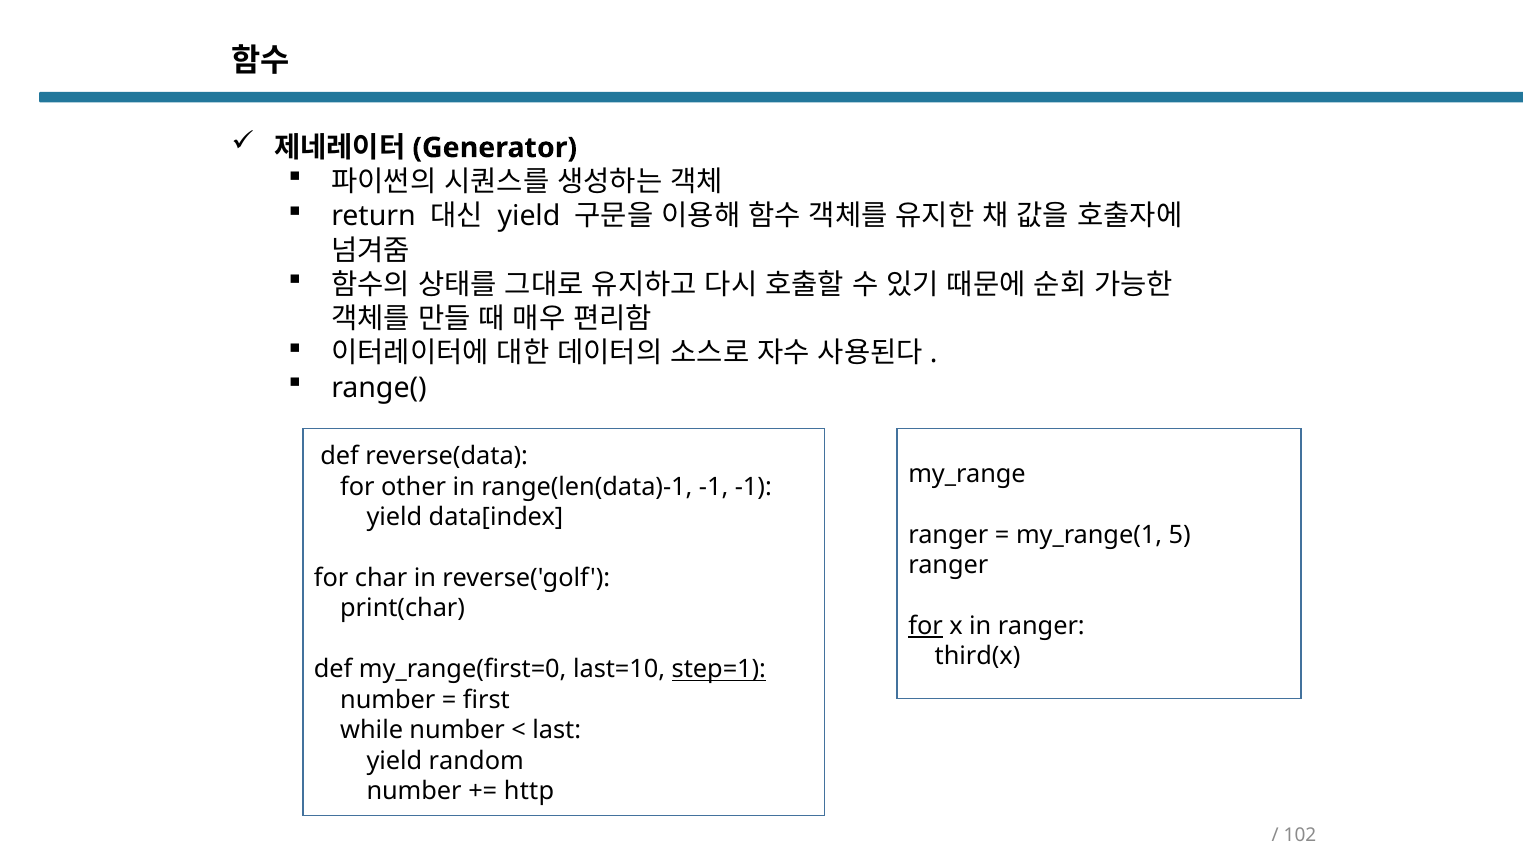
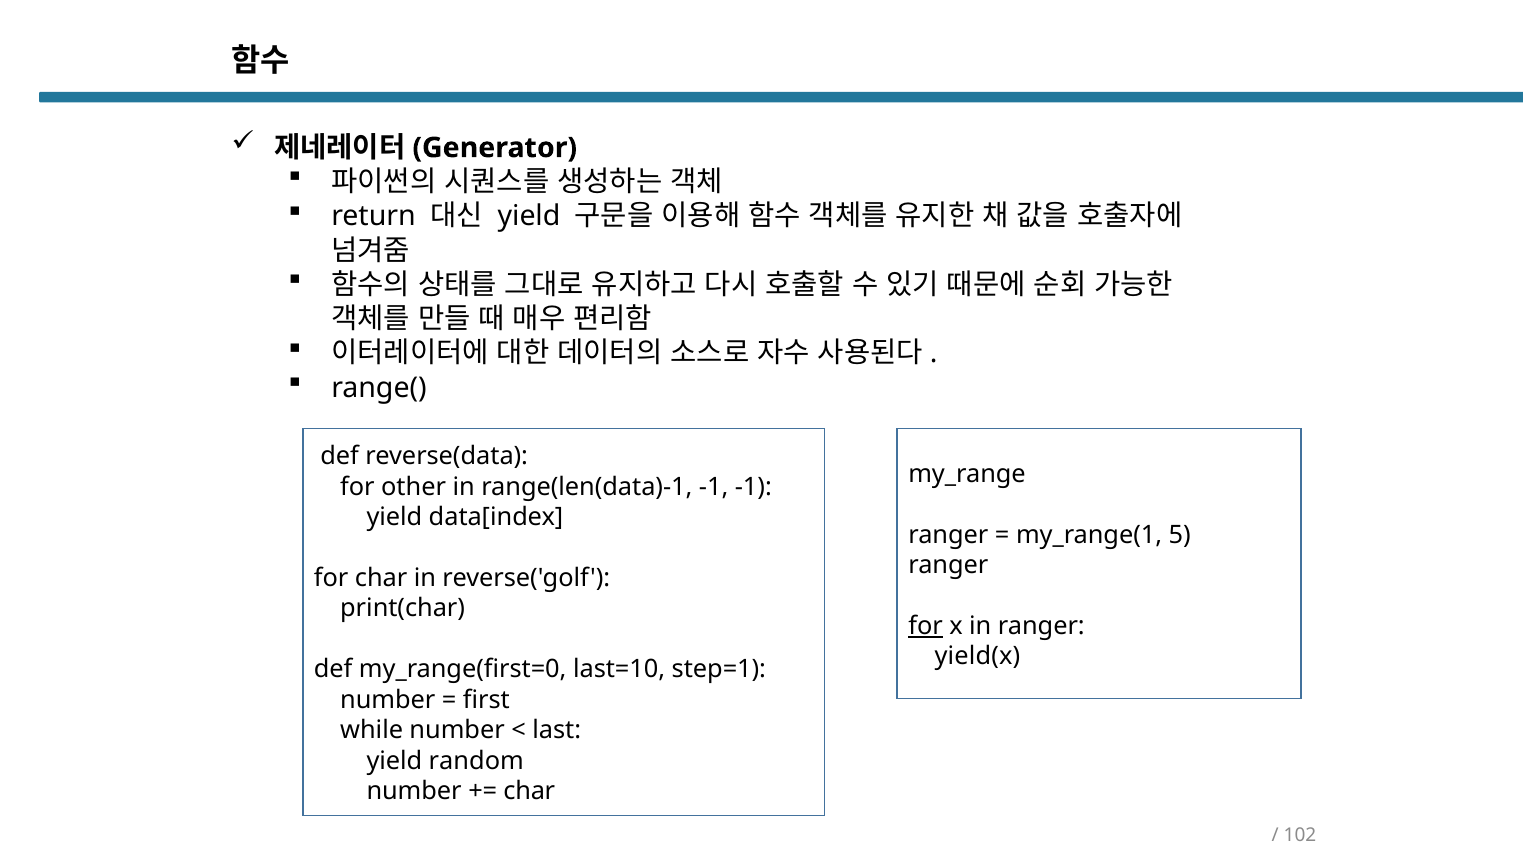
third(x: third(x -> yield(x (977, 656)
step=1 underline: present -> none (719, 669)
http: http -> char (529, 791)
